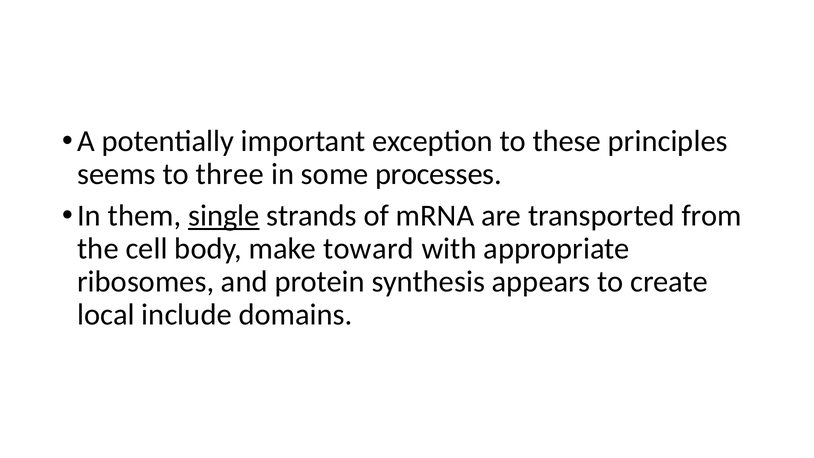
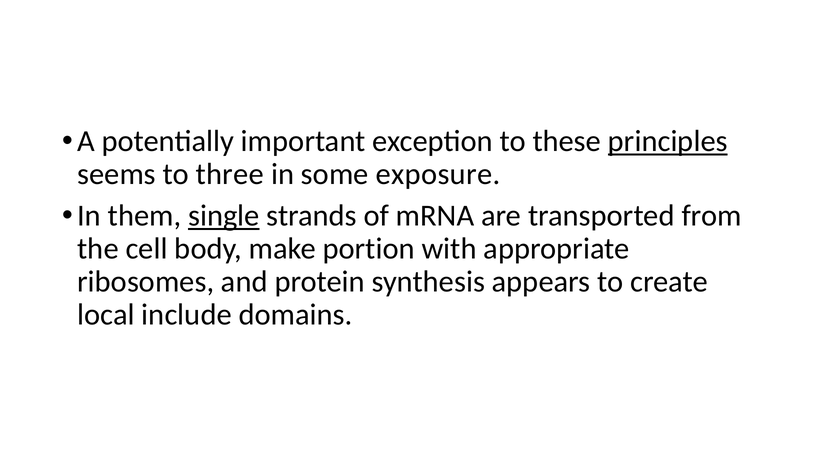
principles underline: none -> present (668, 141)
processes: processes -> exposure (438, 174)
toward: toward -> portion (369, 249)
